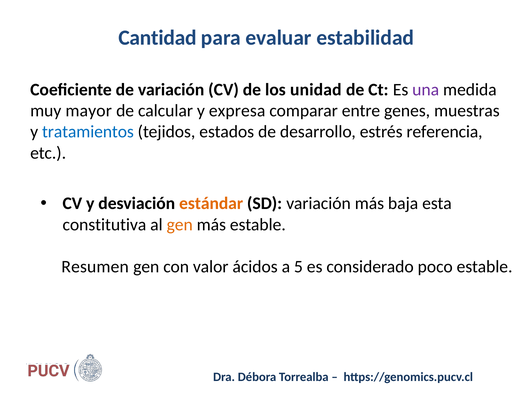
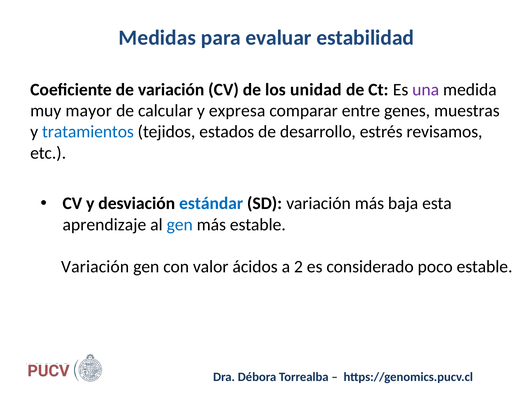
Cantidad: Cantidad -> Medidas (157, 38)
referencia: referencia -> revisamos (444, 132)
estándar colour: orange -> blue (211, 203)
constitutiva: constitutiva -> aprendizaje (104, 224)
gen colour: orange -> blue (180, 224)
Resumen: Resumen -> Variación (95, 266)
5: 5 -> 2 (298, 266)
